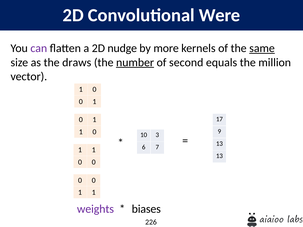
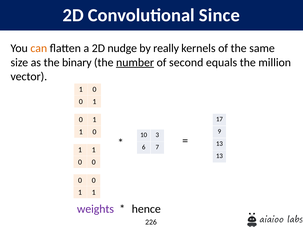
Were: Were -> Since (219, 15)
can colour: purple -> orange (39, 48)
more: more -> really (166, 48)
same underline: present -> none (262, 48)
draws: draws -> binary (77, 62)
biases: biases -> hence (146, 209)
